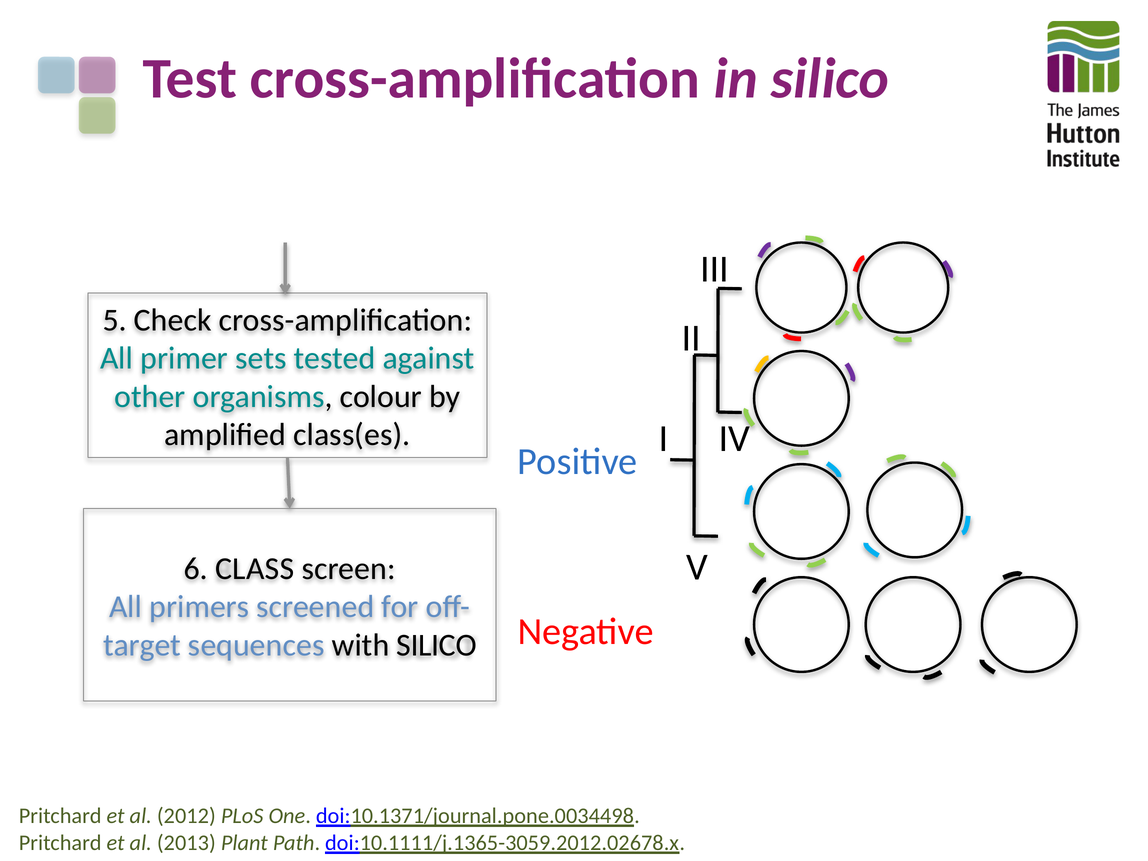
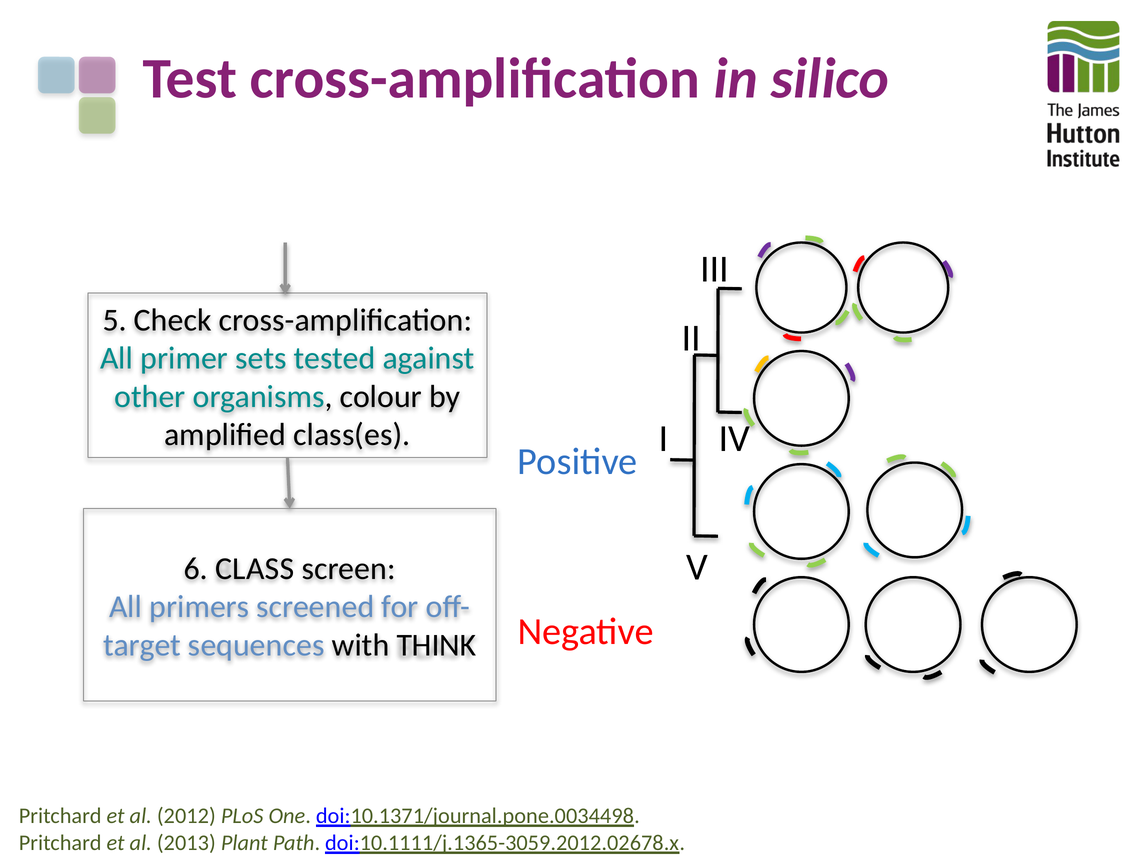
with SILICO: SILICO -> THINK (436, 645)
